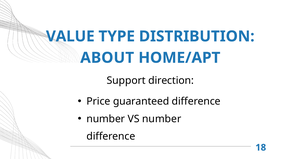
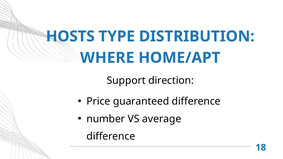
VALUE: VALUE -> HOSTS (70, 36)
ABOUT: ABOUT -> WHERE (107, 58)
VS number: number -> average (162, 119)
